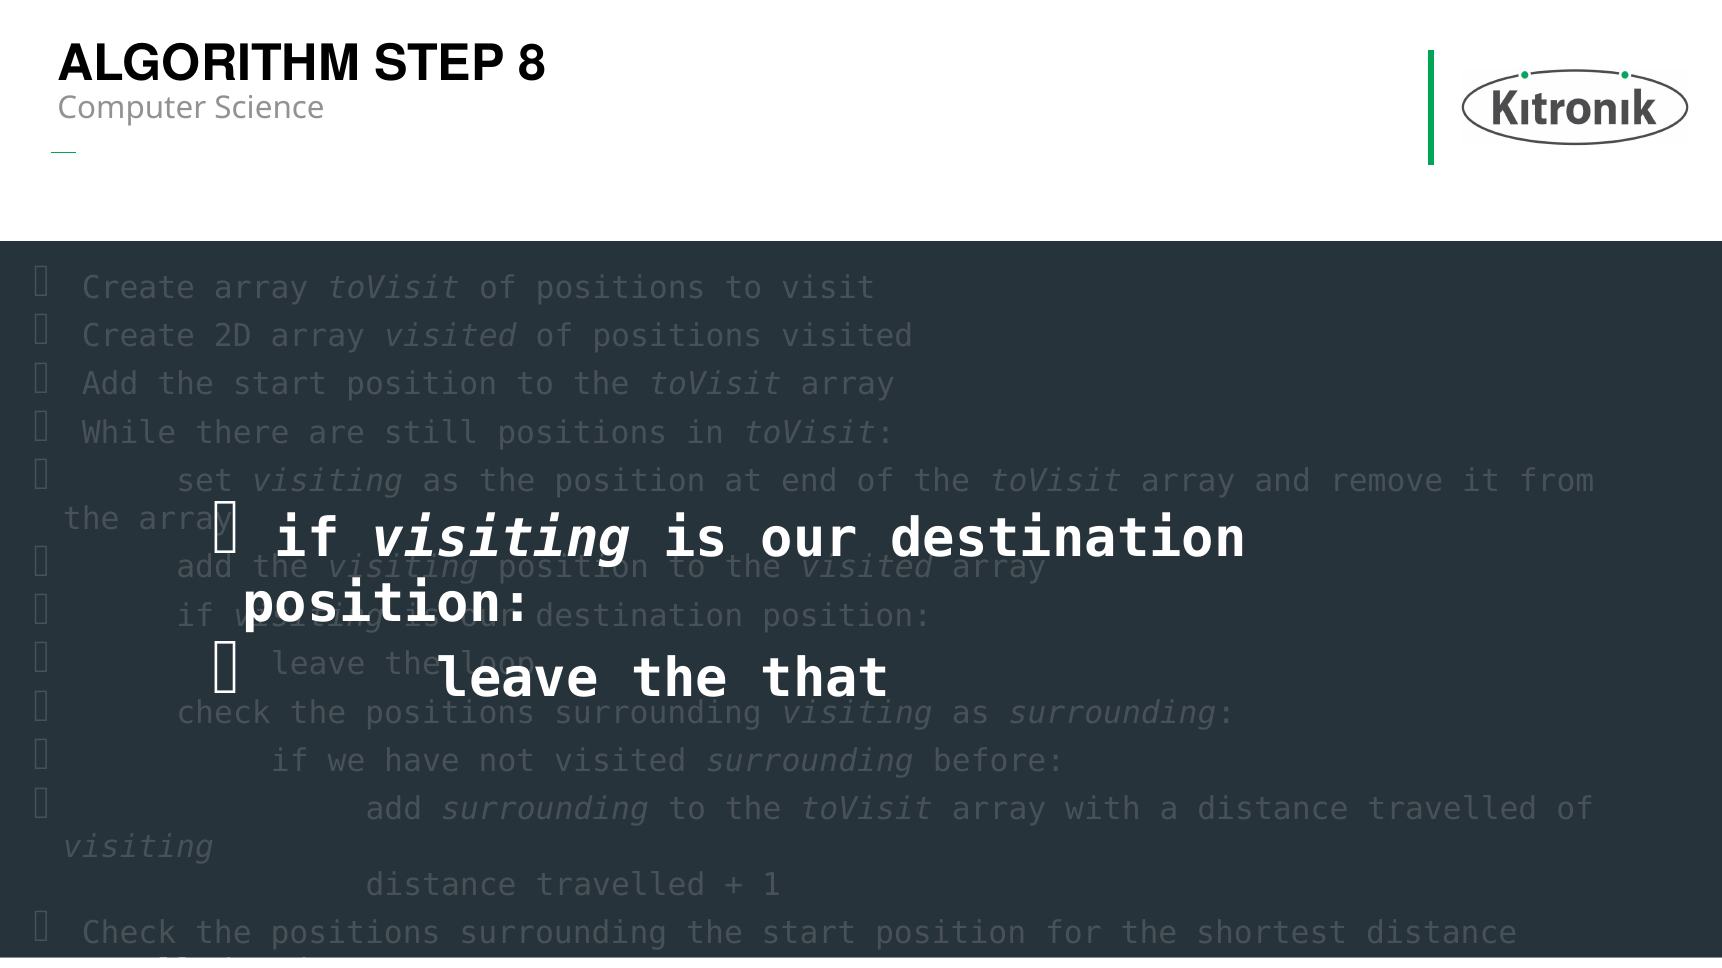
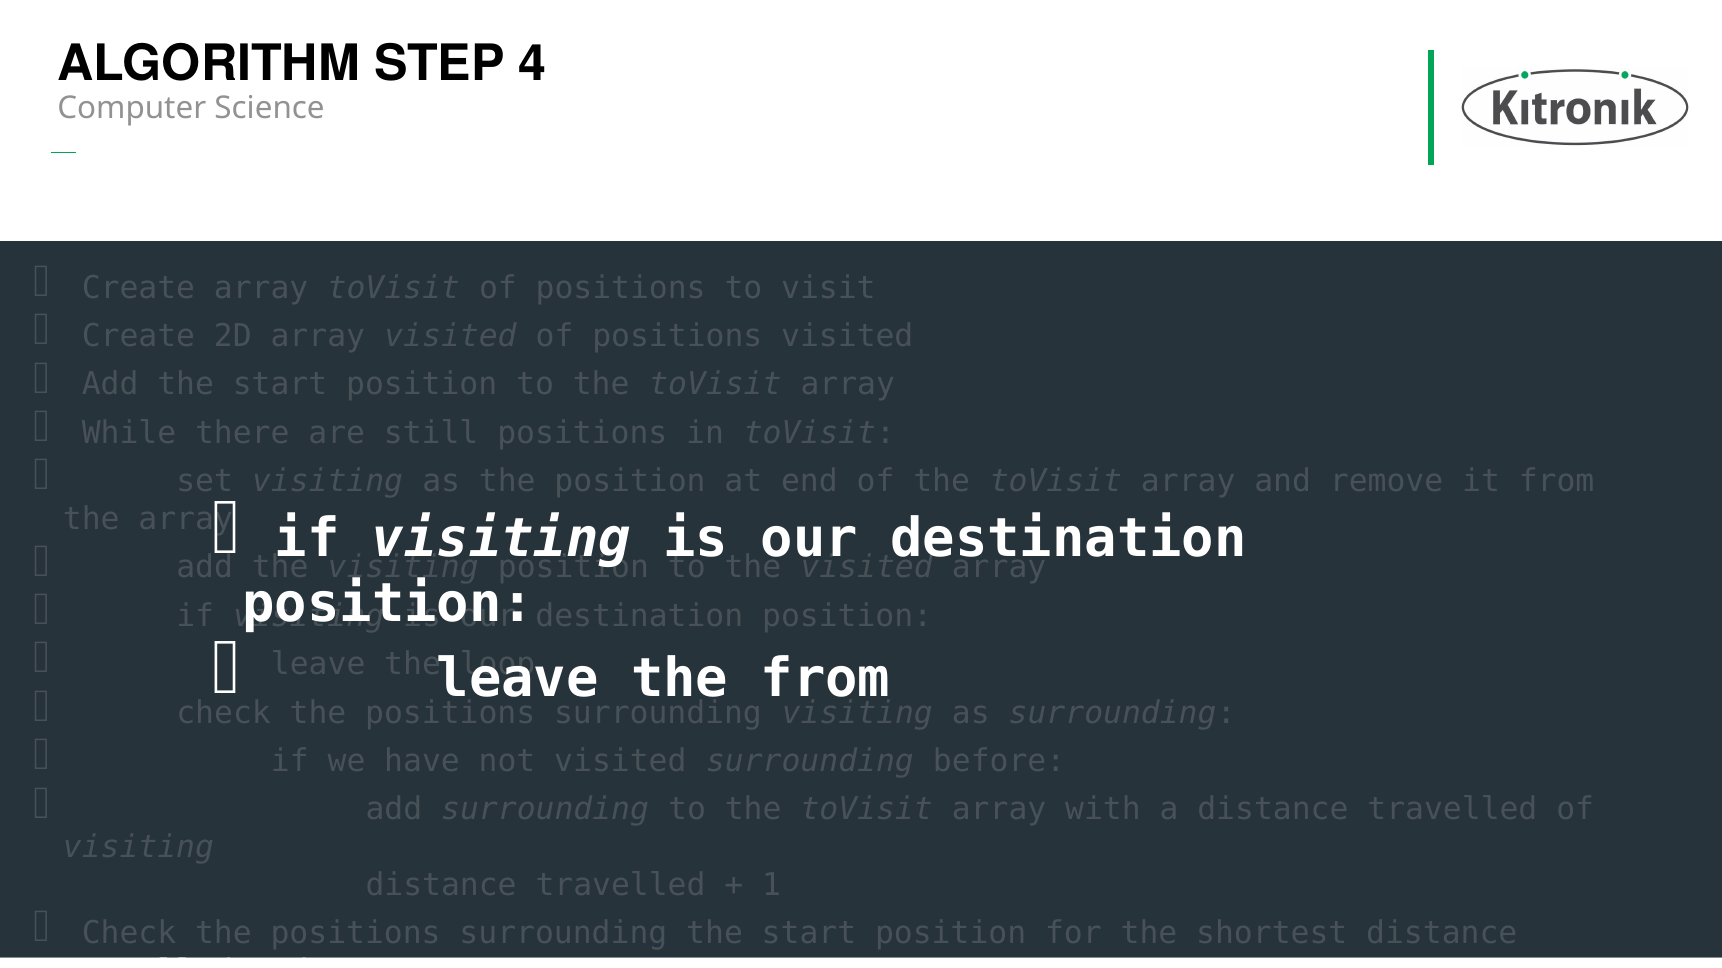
8: 8 -> 4 (533, 64)
the that: that -> from (826, 679)
